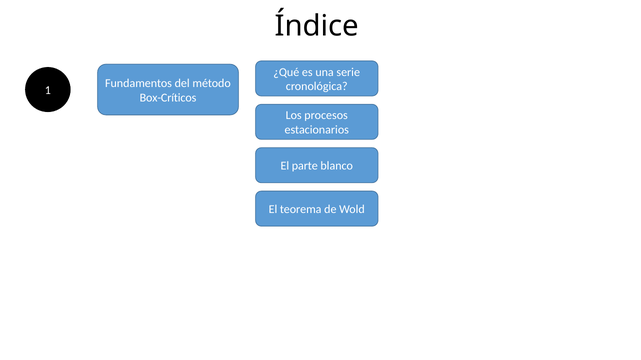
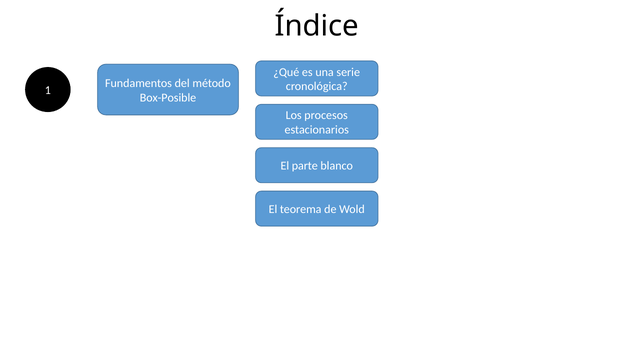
Box-Críticos: Box-Críticos -> Box-Posible (168, 98)
